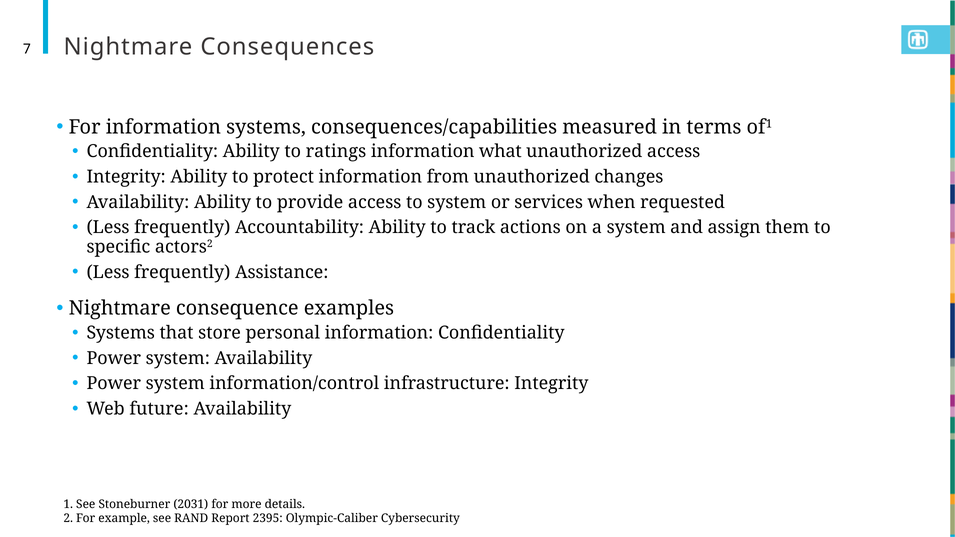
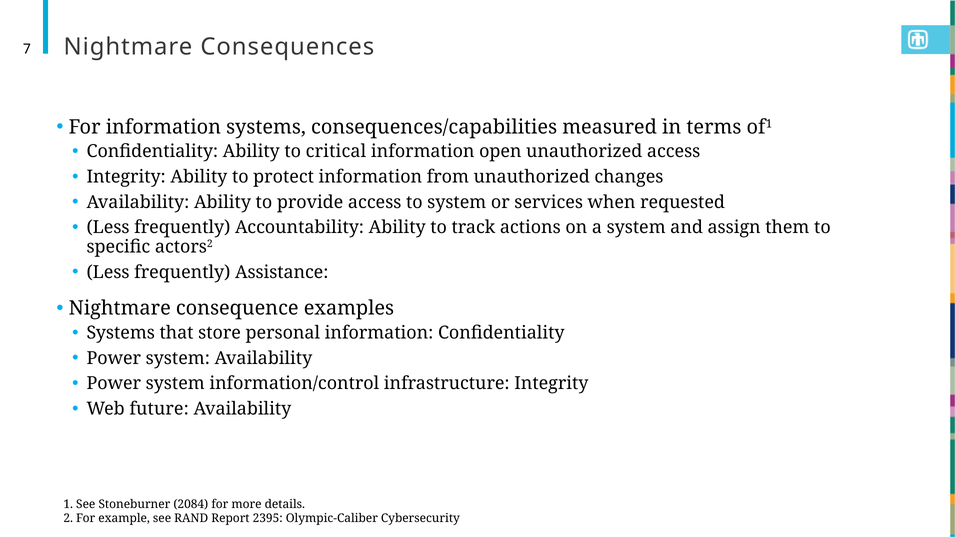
ratings: ratings -> critical (336, 152)
what: what -> open (500, 152)
2031: 2031 -> 2084 (191, 504)
